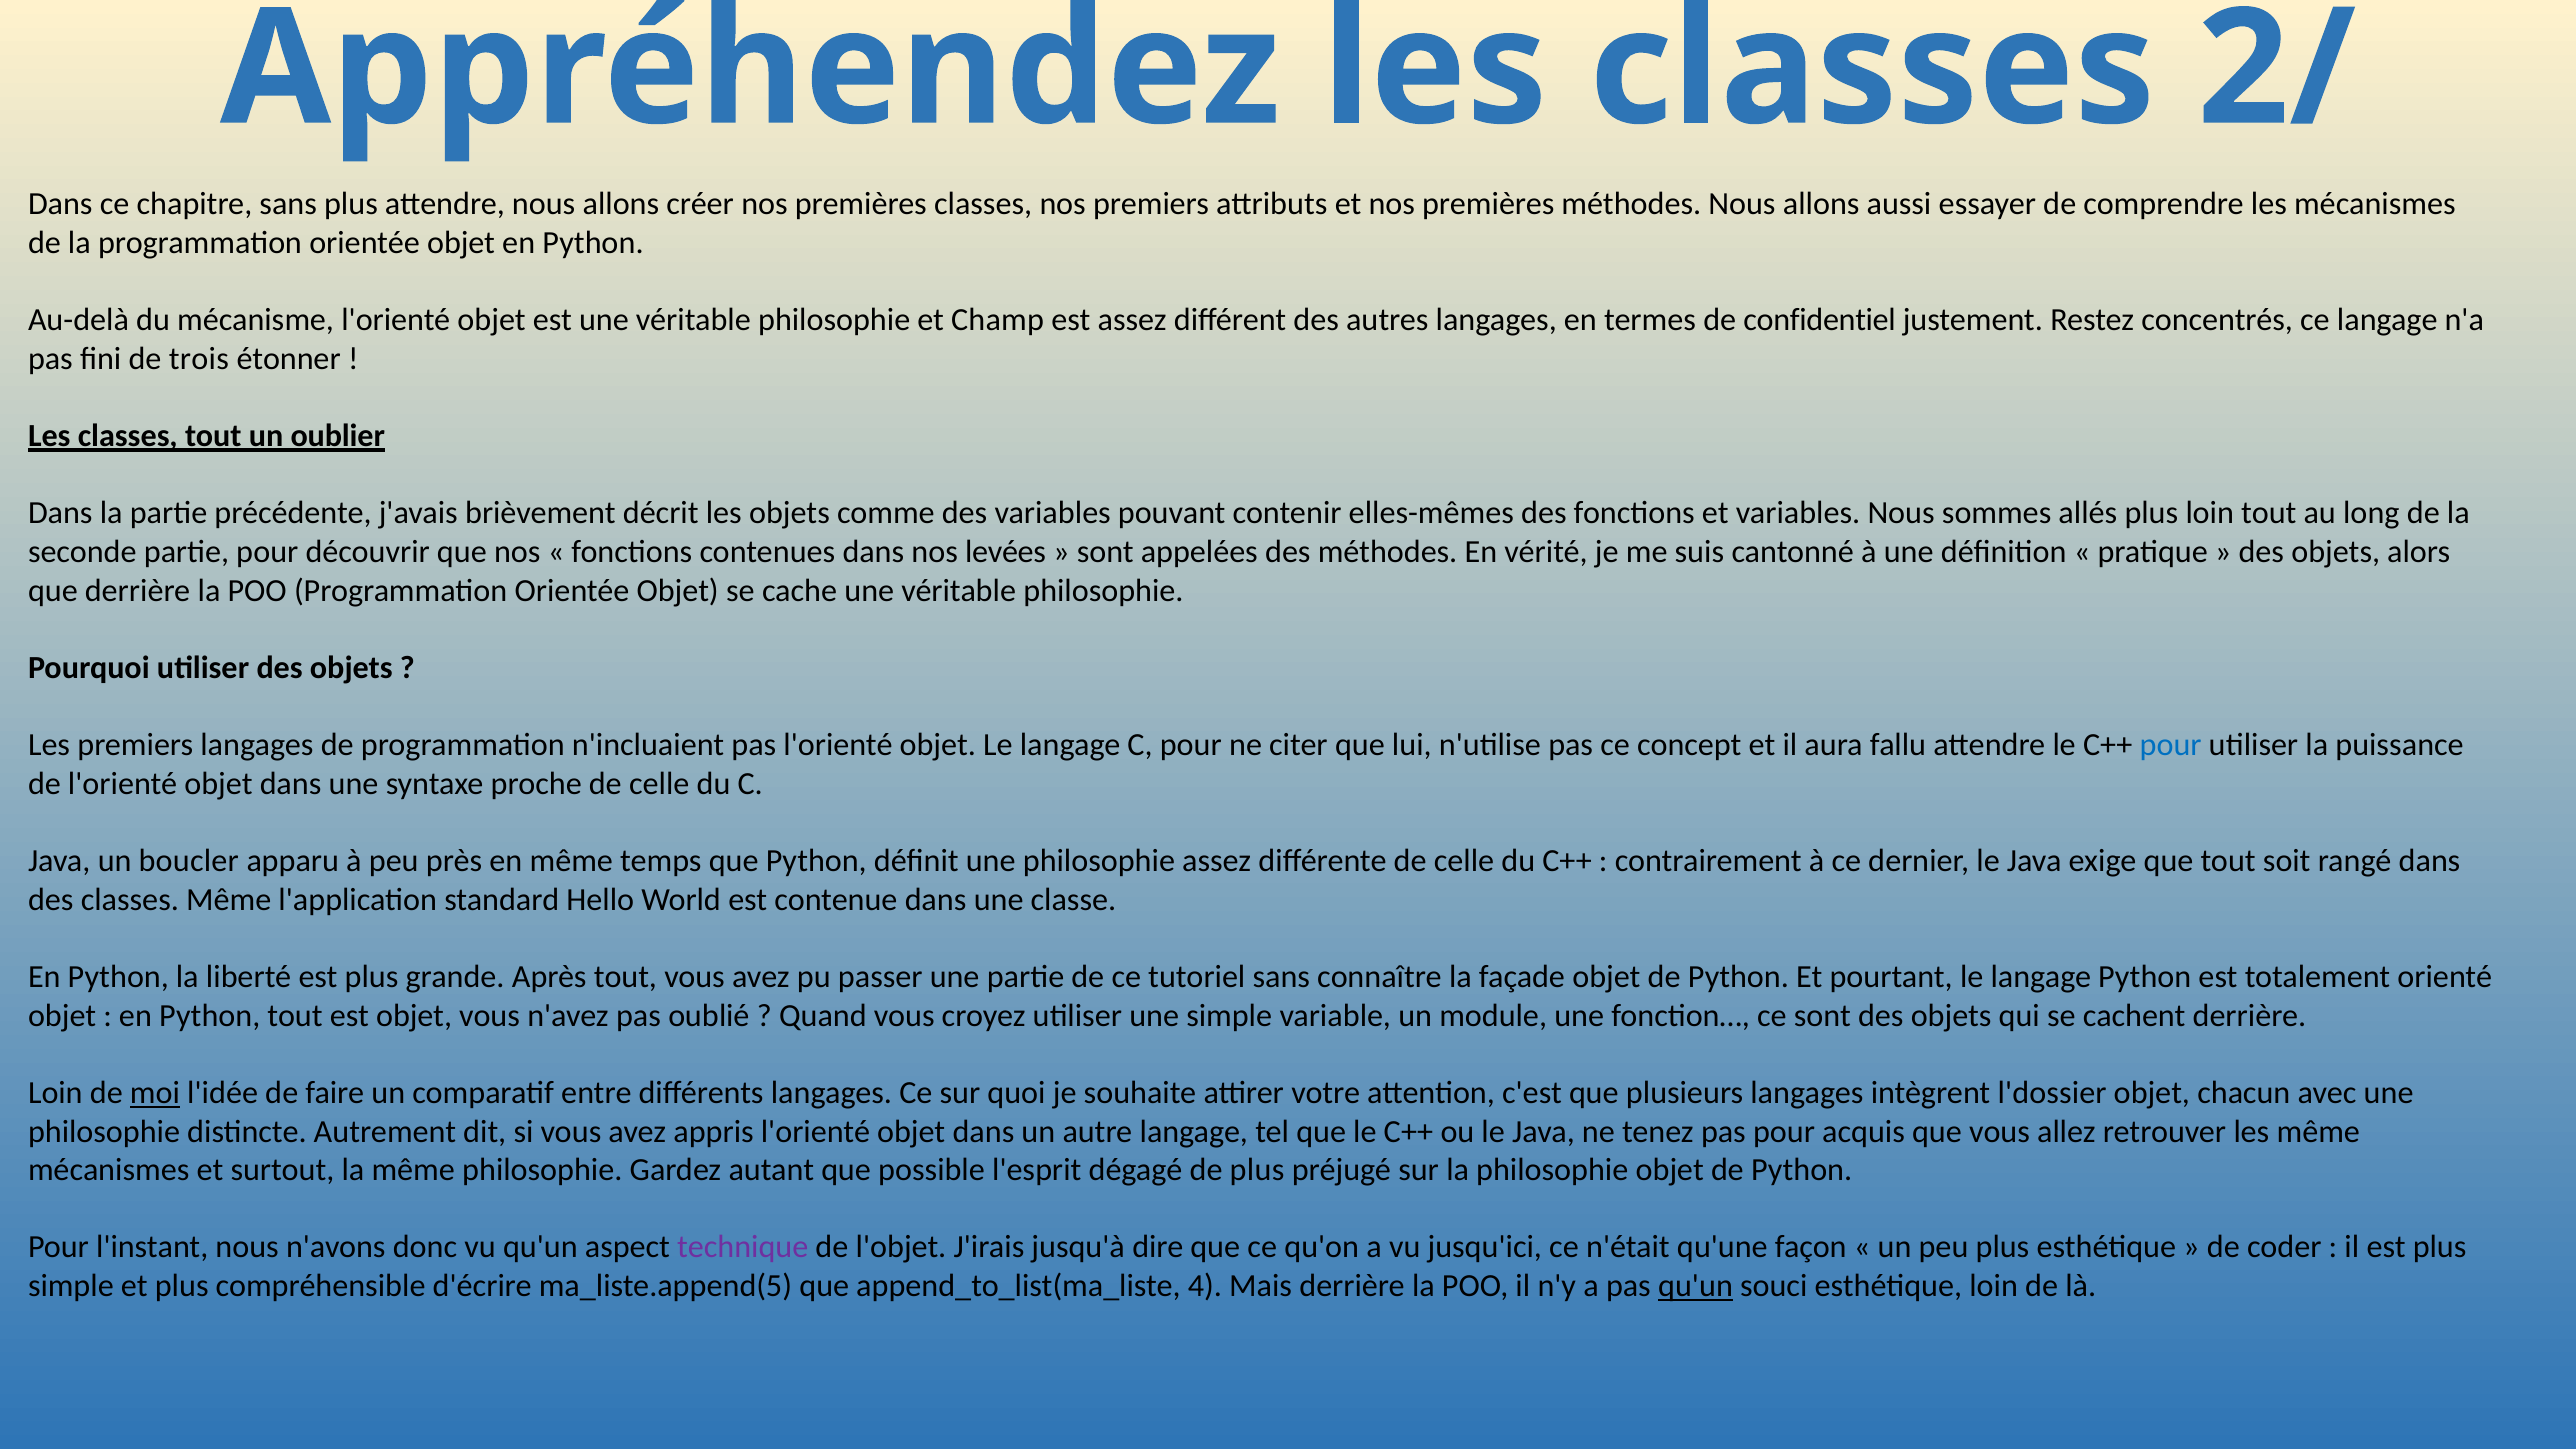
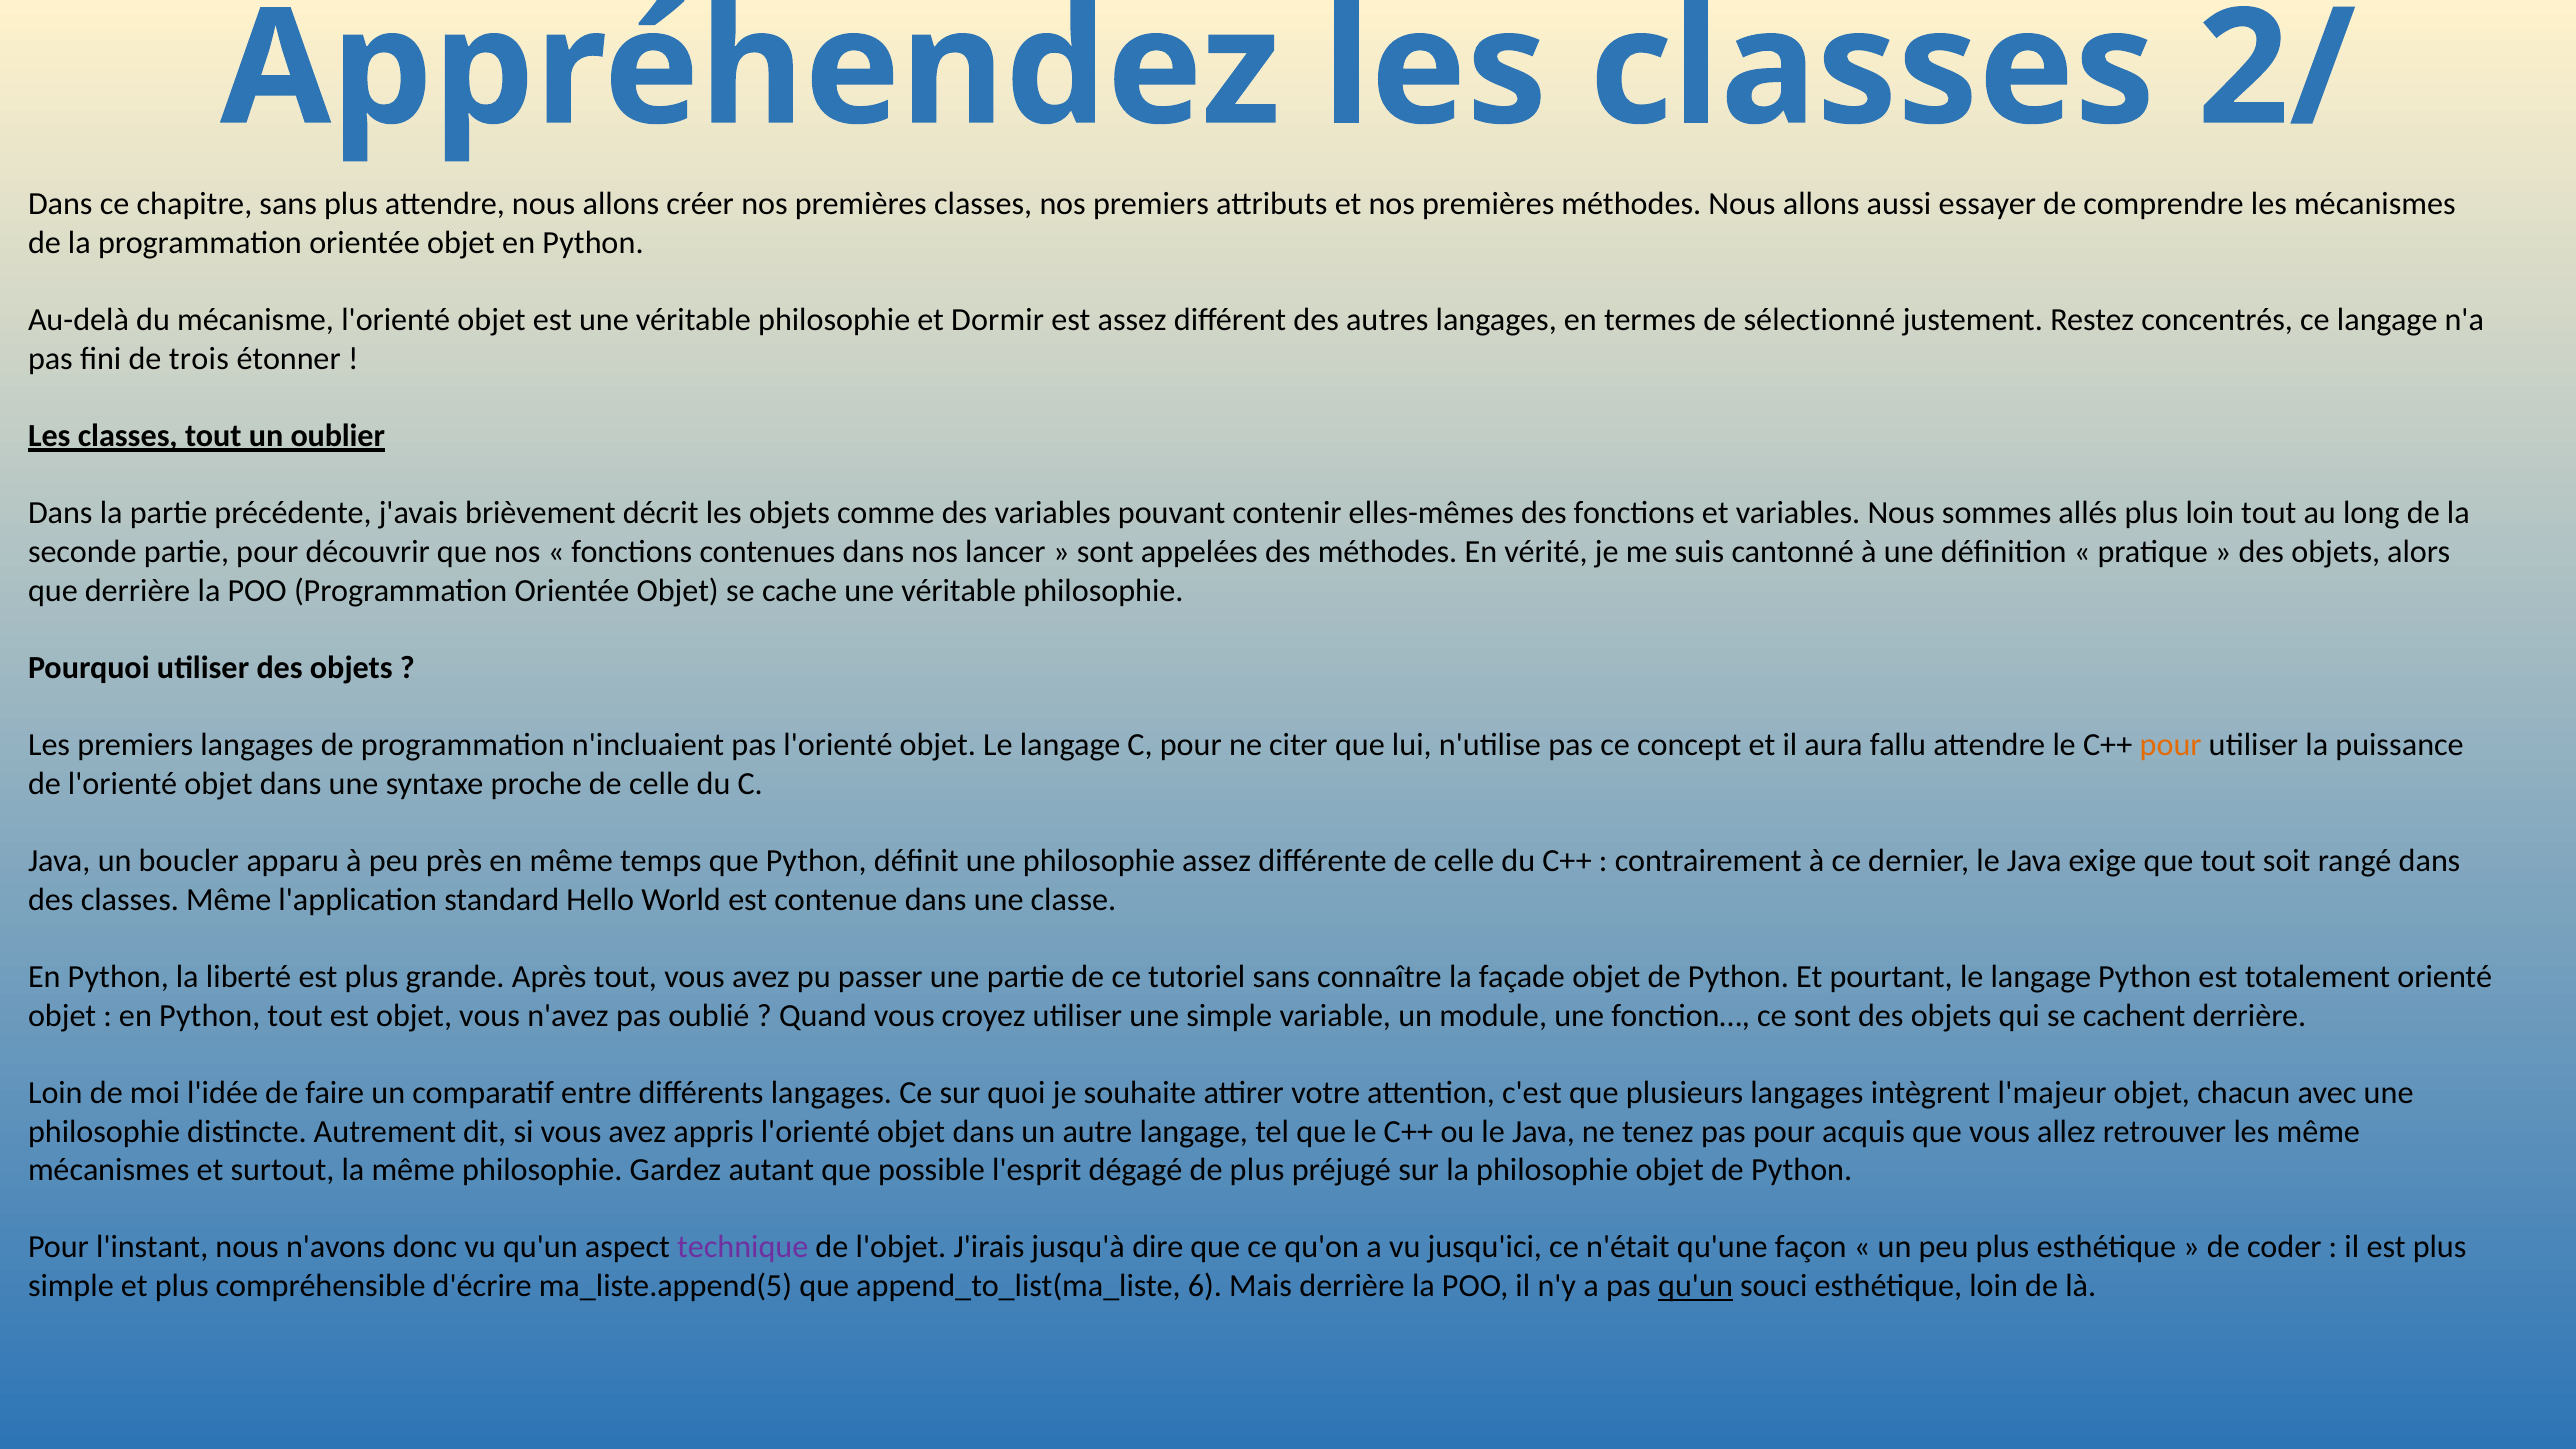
Champ: Champ -> Dormir (998, 320)
confidentiel: confidentiel -> sélectionné (1819, 320)
levées: levées -> lancer (1005, 552)
pour colour: blue -> orange (2171, 745)
moi underline: present -> none (155, 1093)
l'dossier: l'dossier -> l'majeur (2052, 1093)
4: 4 -> 6 (1205, 1286)
